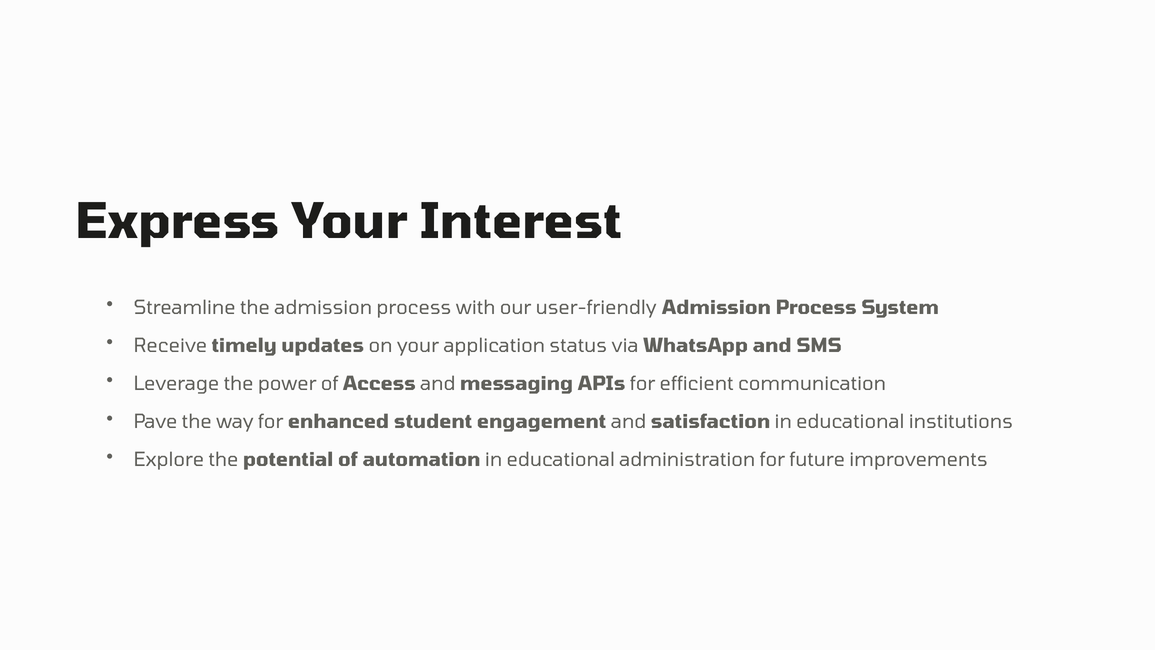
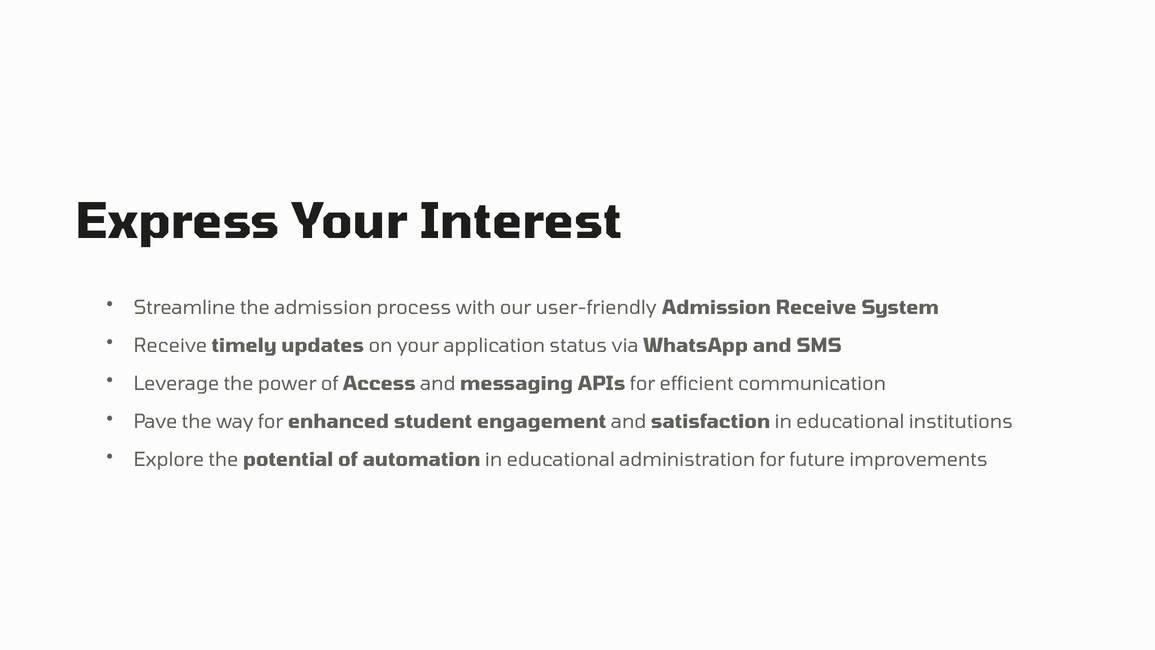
user-friendly Admission Process: Process -> Receive (816, 308)
